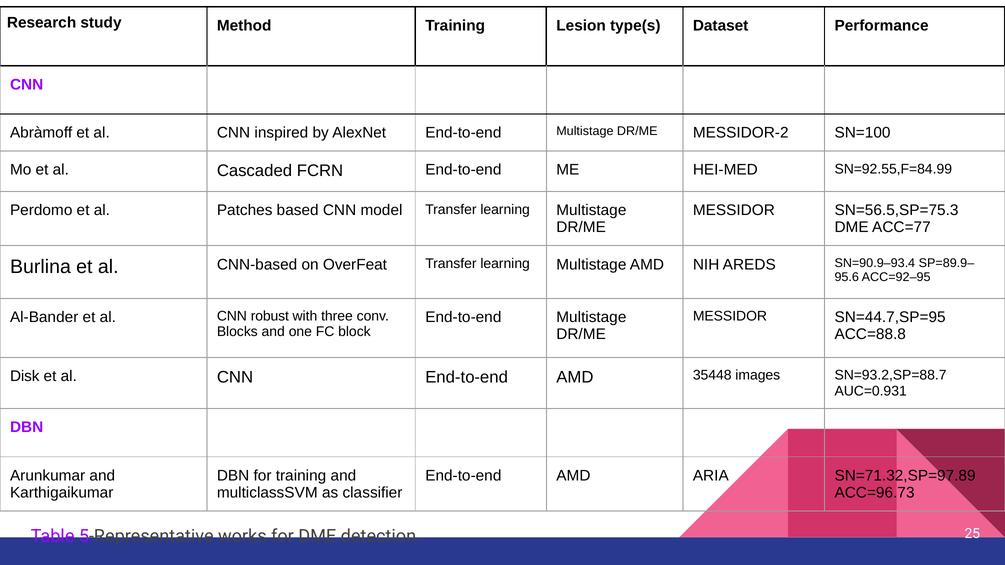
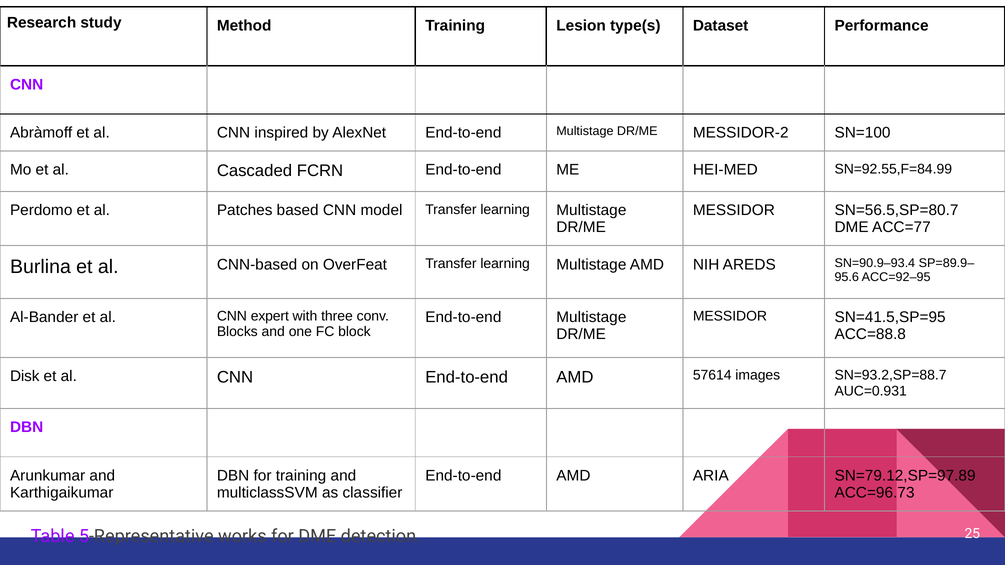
SN=56.5,SP=75.3: SN=56.5,SP=75.3 -> SN=56.5,SP=80.7 (897, 210)
SN=44.7,SP=95: SN=44.7,SP=95 -> SN=41.5,SP=95 (890, 317)
robust: robust -> expert (270, 316)
35448: 35448 -> 57614 (712, 376)
SN=71.32,SP=97.89: SN=71.32,SP=97.89 -> SN=79.12,SP=97.89 (905, 476)
